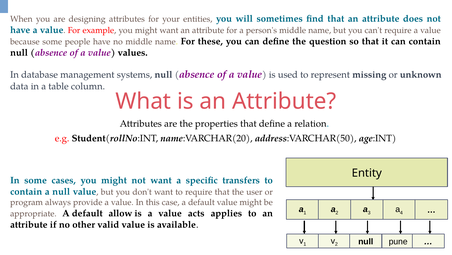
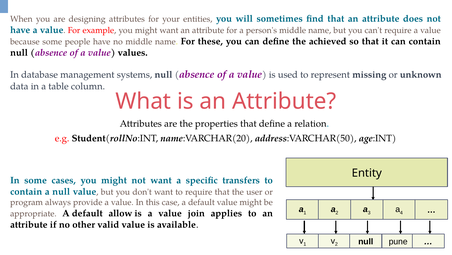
question: question -> achieved (328, 41)
acts: acts -> join (196, 213)
